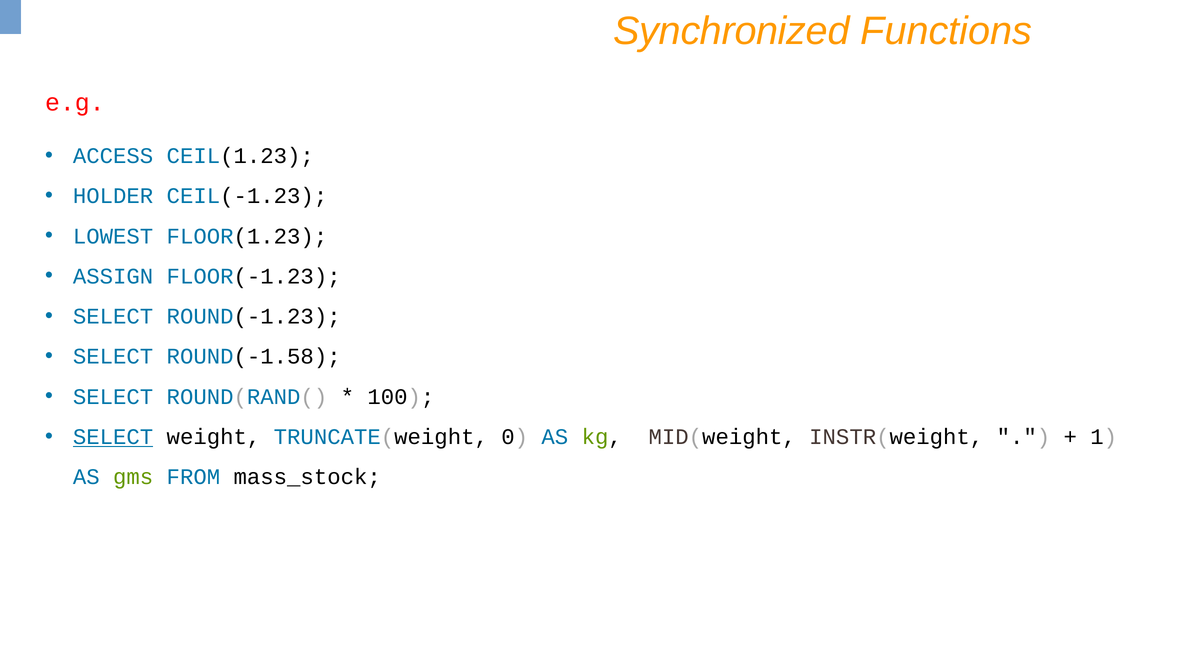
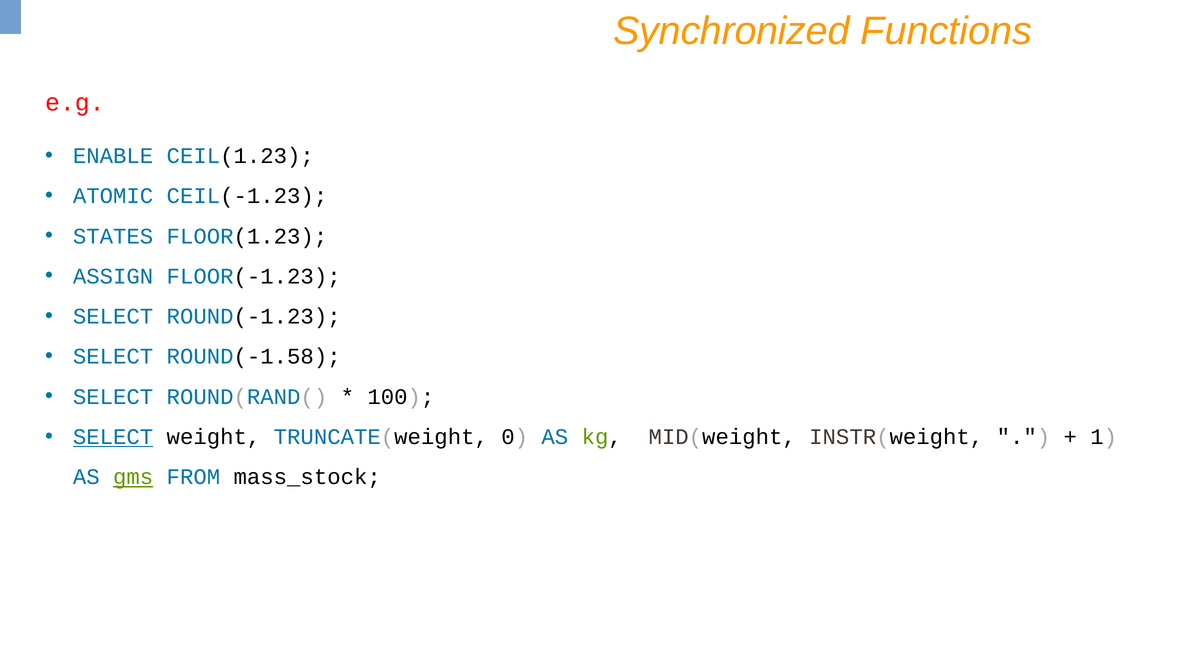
ACCESS: ACCESS -> ENABLE (113, 156)
HOLDER: HOLDER -> ATOMIC (113, 196)
LOWEST: LOWEST -> STATES (113, 236)
gms underline: none -> present (133, 477)
